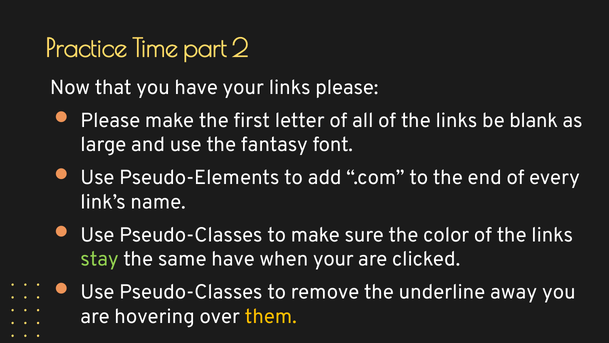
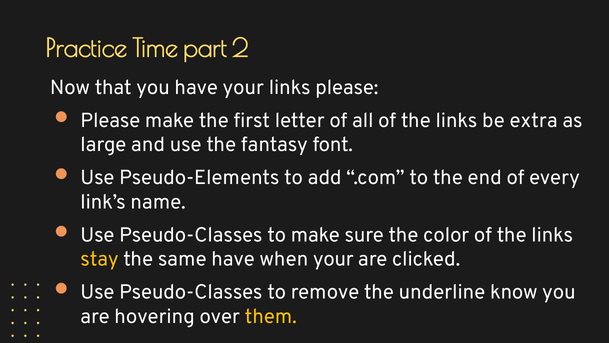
blank: blank -> extra (534, 120)
stay colour: light green -> yellow (100, 259)
away: away -> know (514, 292)
